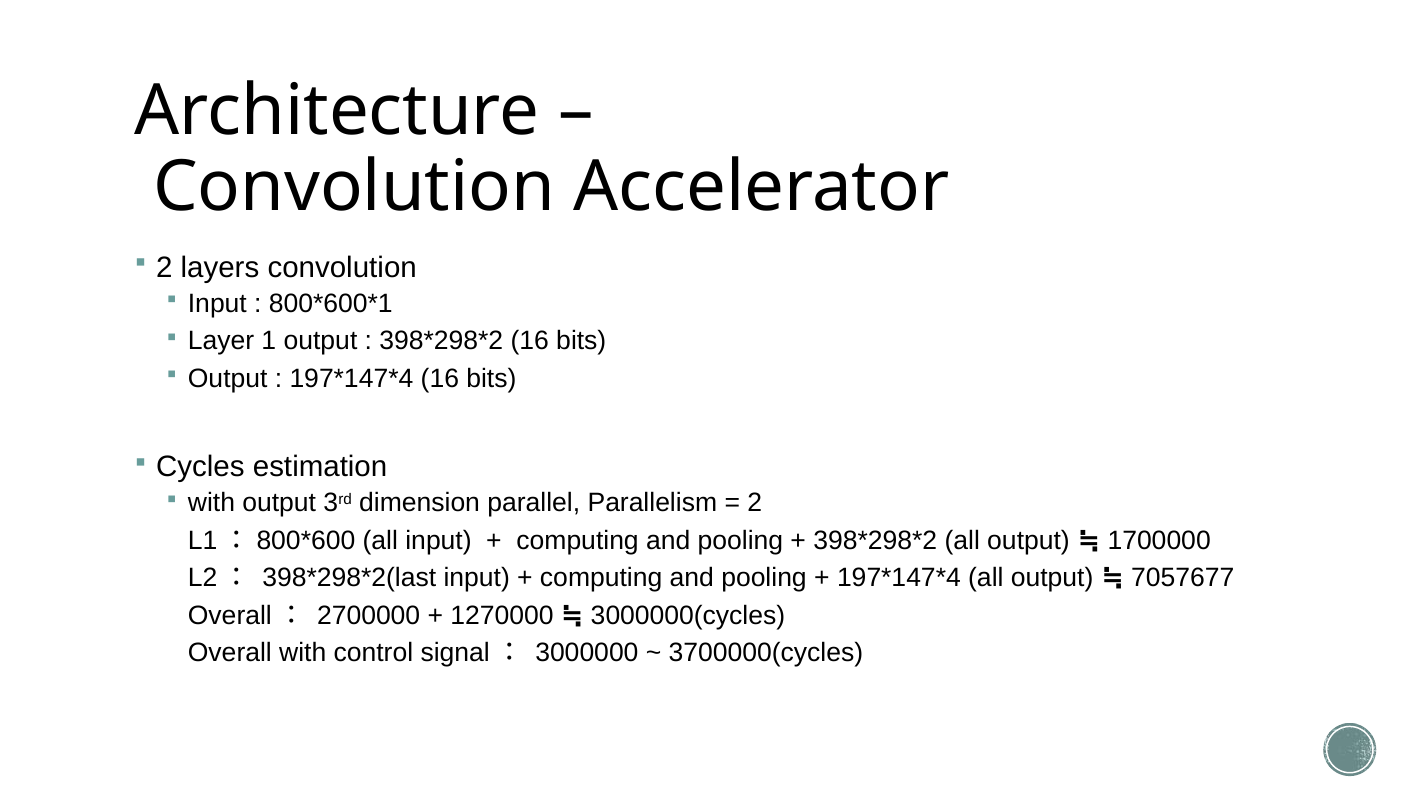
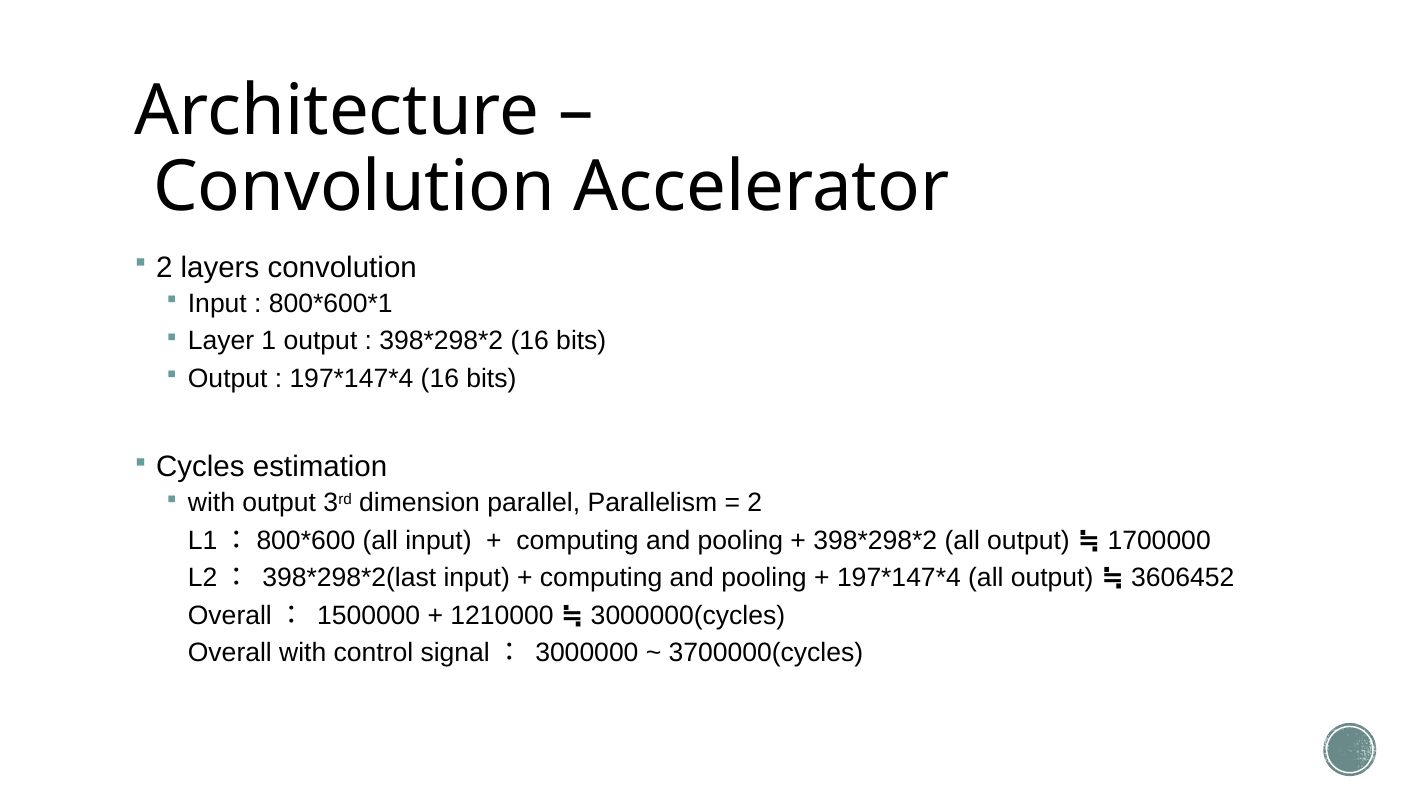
7057677: 7057677 -> 3606452 (1183, 578)
2700000: 2700000 -> 1500000 (369, 616)
1270000: 1270000 -> 1210000 (502, 616)
